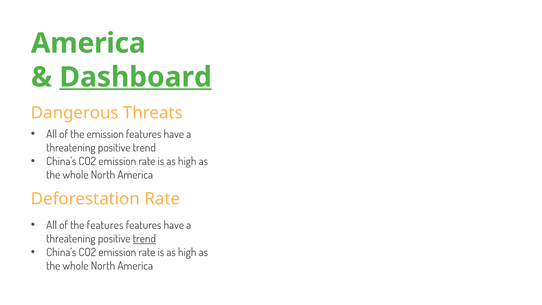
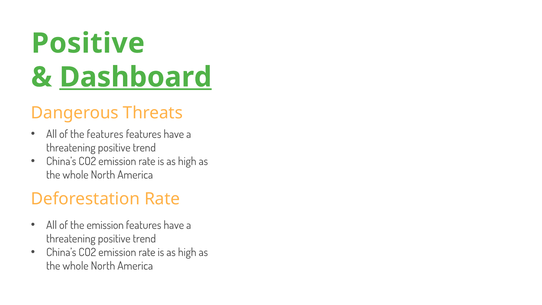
America: America -> Positive (88, 43)
the emission: emission -> features (105, 134)
the features: features -> emission (105, 225)
trend underline: present -> none (144, 239)
